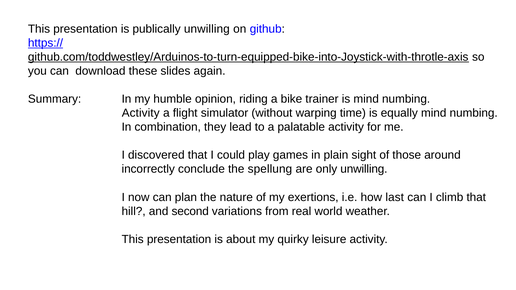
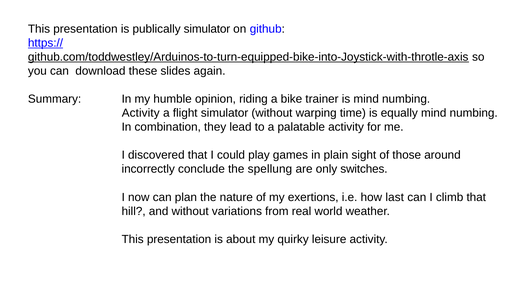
publically unwilling: unwilling -> simulator (207, 29)
only unwilling: unwilling -> switches (364, 169)
and second: second -> without (190, 211)
